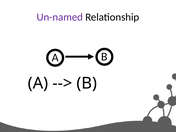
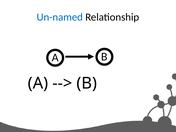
Un-named colour: purple -> blue (60, 17)
